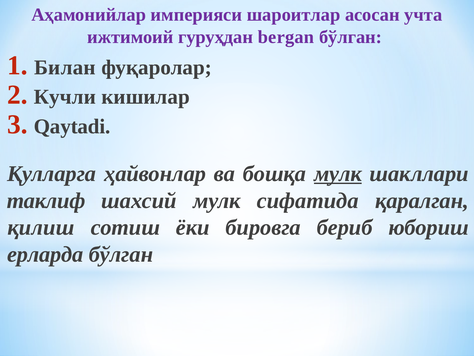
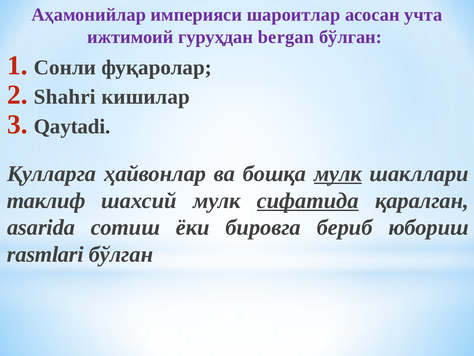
Билан: Билан -> Сонли (65, 67)
Кучли: Кучли -> Shahri (65, 97)
сифатида underline: none -> present (308, 200)
қилиш: қилиш -> asarida (41, 227)
ерларда: ерларда -> rasmlari (45, 254)
